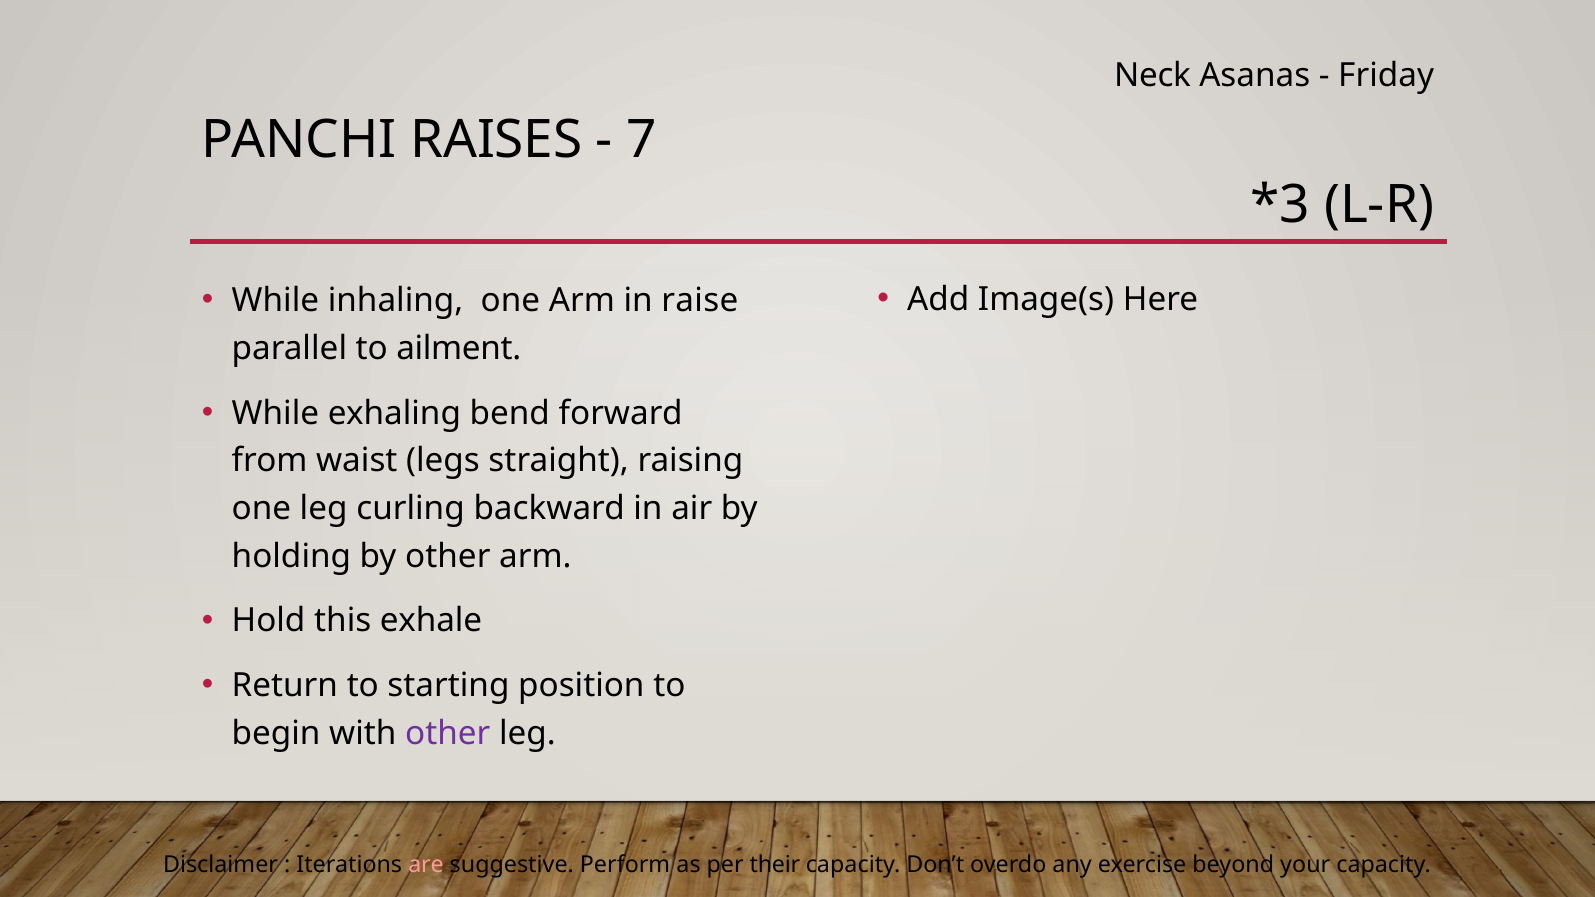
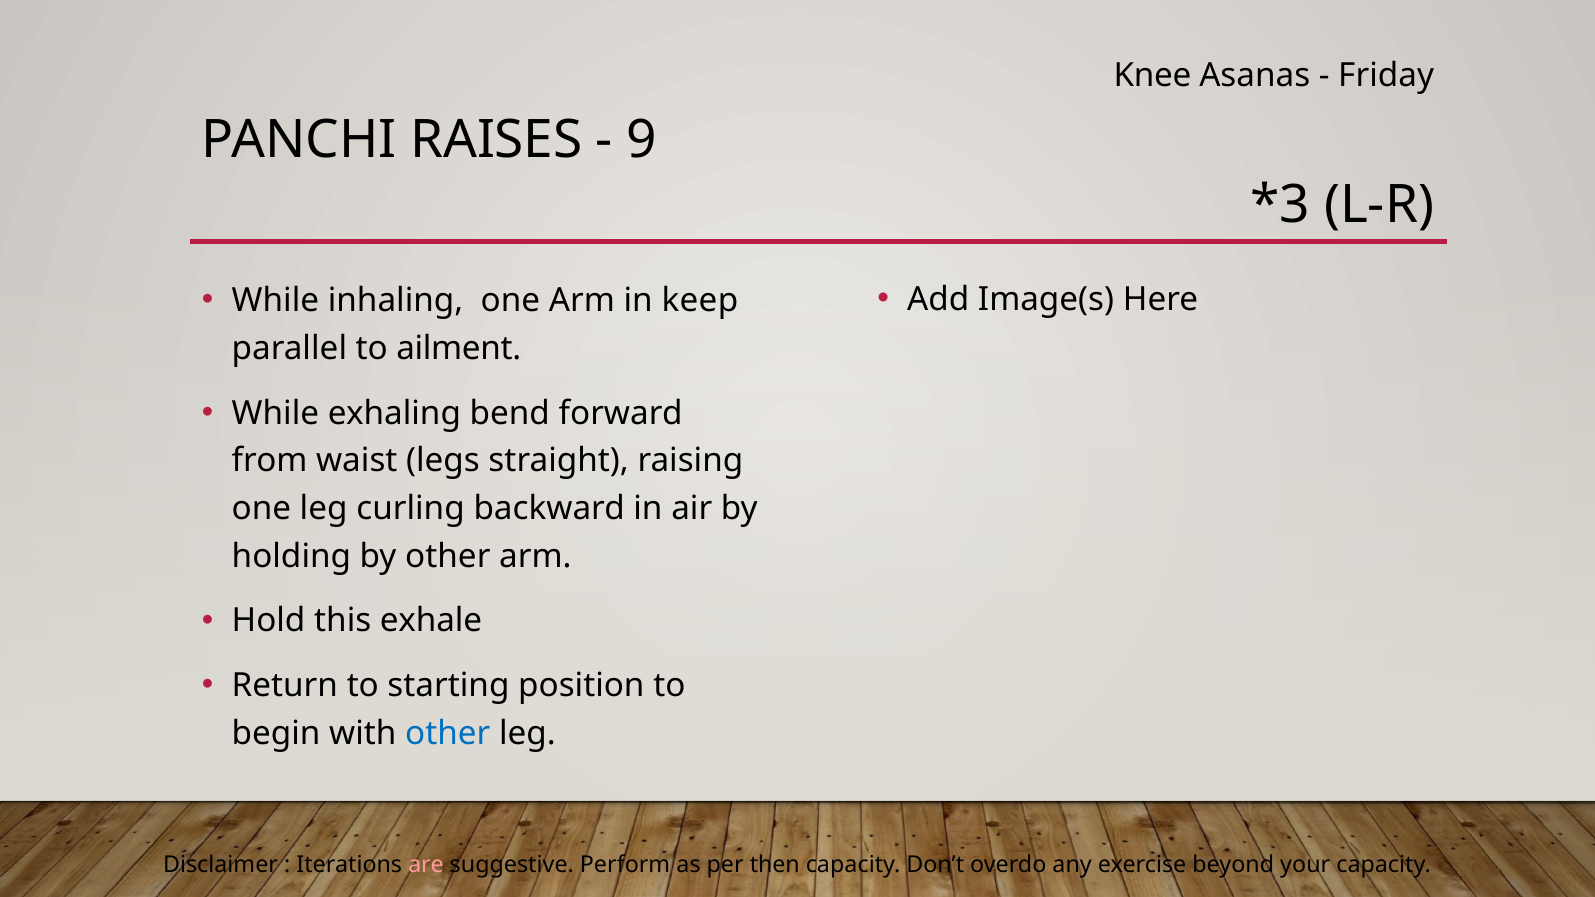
Neck: Neck -> Knee (1153, 75)
7: 7 -> 9 (642, 140)
raise: raise -> keep (700, 301)
other colour: purple -> blue (448, 733)
their: their -> then (775, 865)
